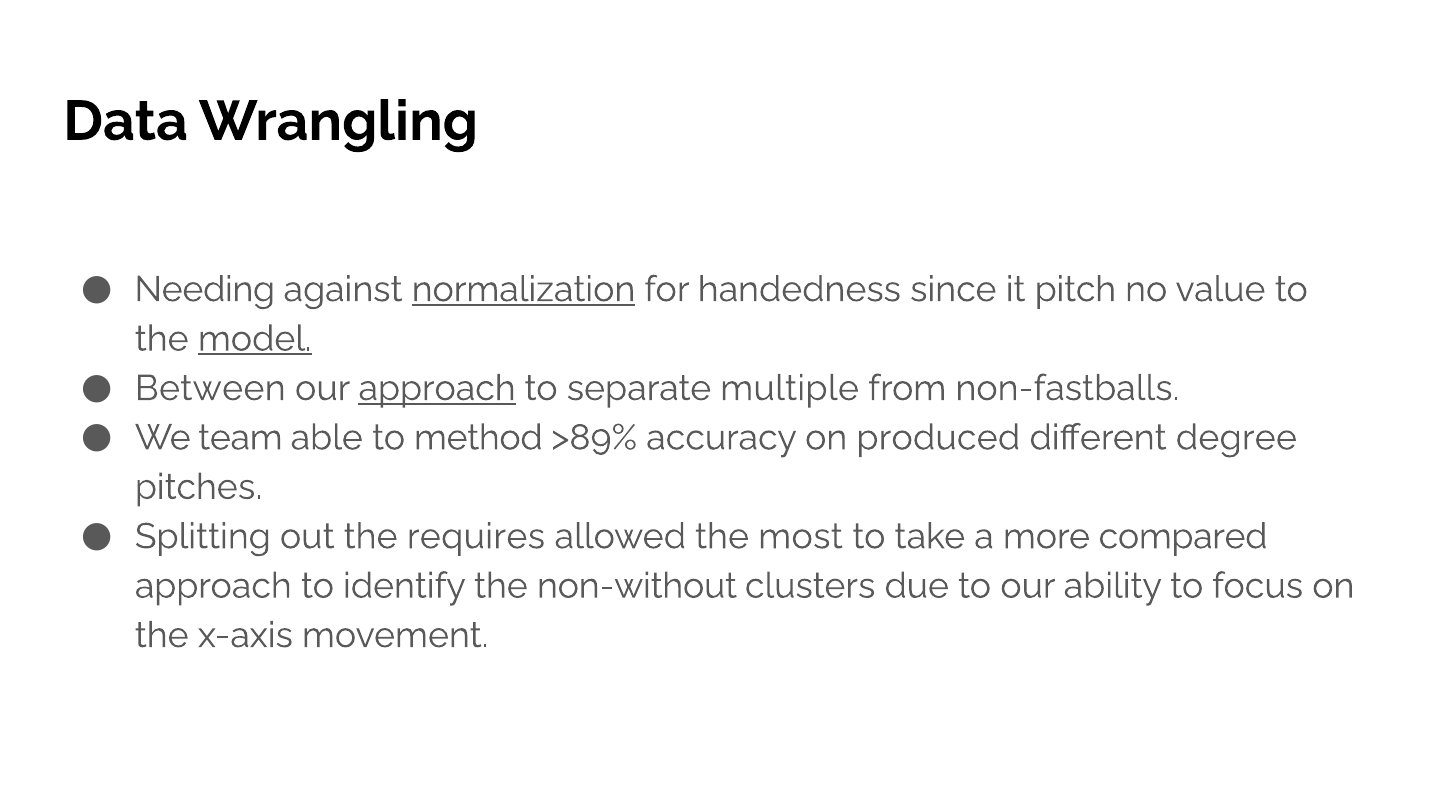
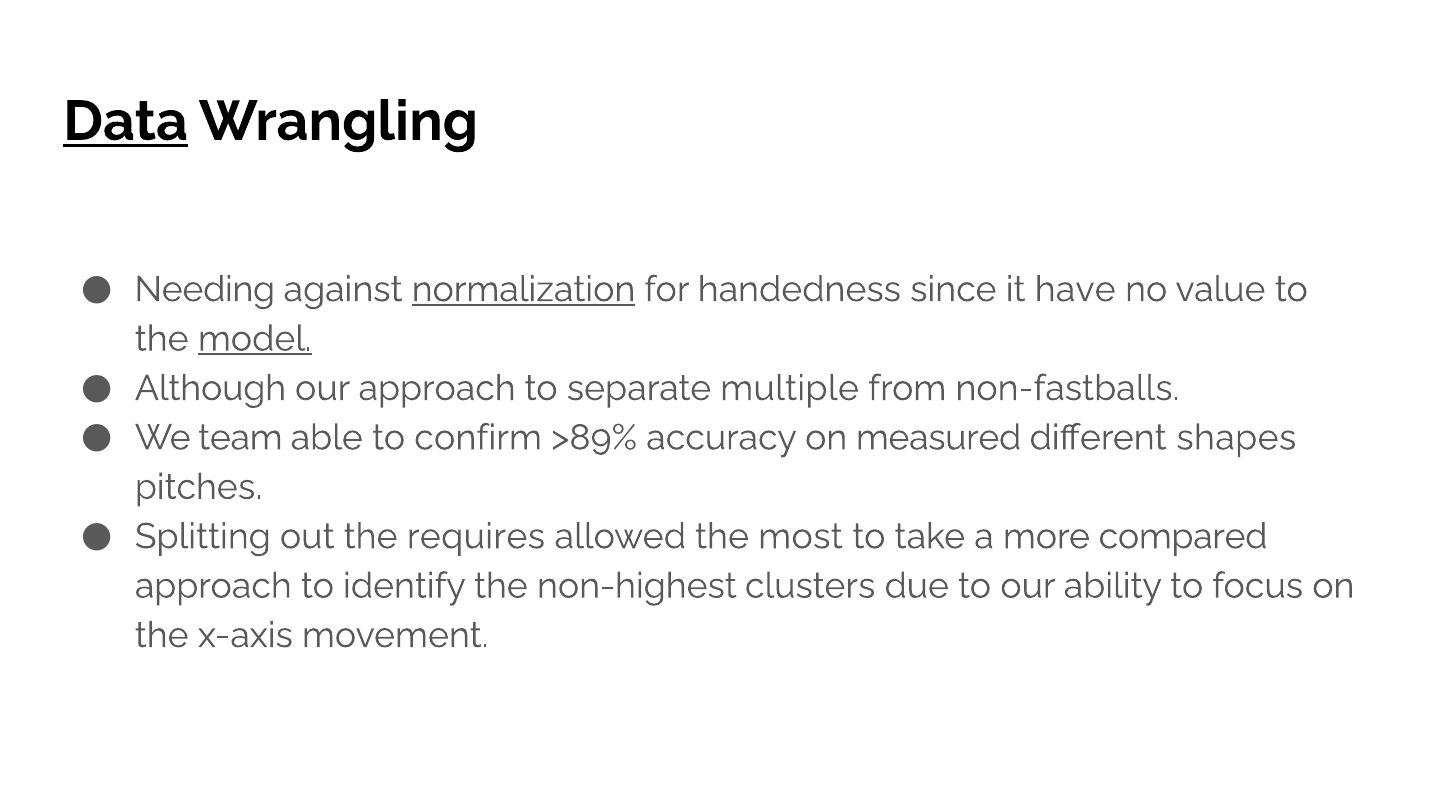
Data underline: none -> present (126, 121)
pitch: pitch -> have (1075, 289)
Between: Between -> Although (210, 388)
approach underline: present -> none (437, 388)
method: method -> confirm (478, 438)
produced: produced -> measured (939, 438)
degree: degree -> shapes (1236, 438)
non-without: non-without -> non-highest (637, 586)
